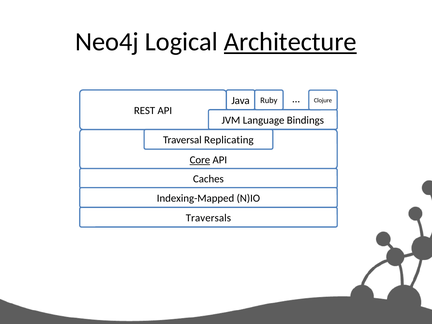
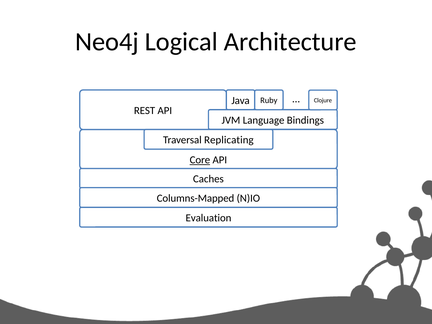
Architecture underline: present -> none (290, 42)
Indexing-Mapped: Indexing-Mapped -> Columns-Mapped (196, 198)
Traversals: Traversals -> Evaluation (208, 218)
